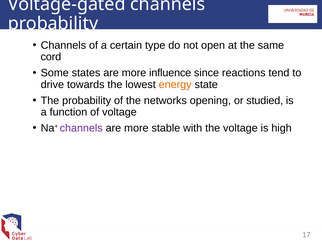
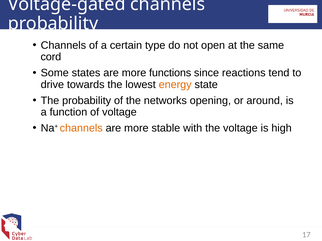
influence: influence -> functions (170, 73)
studied: studied -> around (265, 101)
channels colour: purple -> orange (81, 128)
